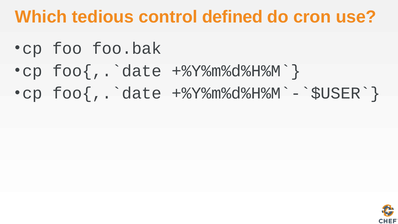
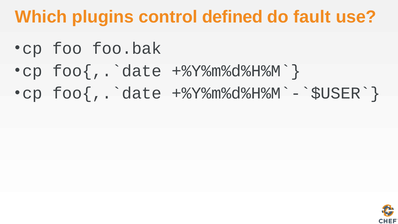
tedious: tedious -> plugins (103, 17)
cron: cron -> fault (312, 17)
